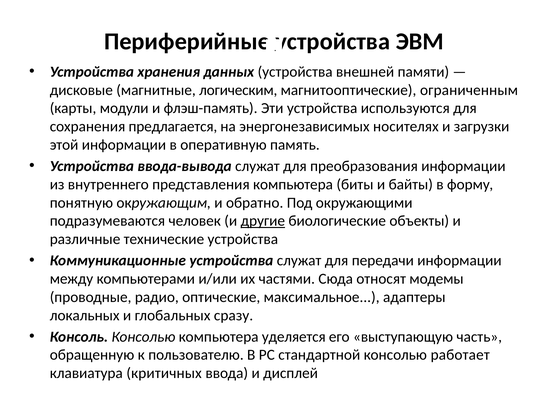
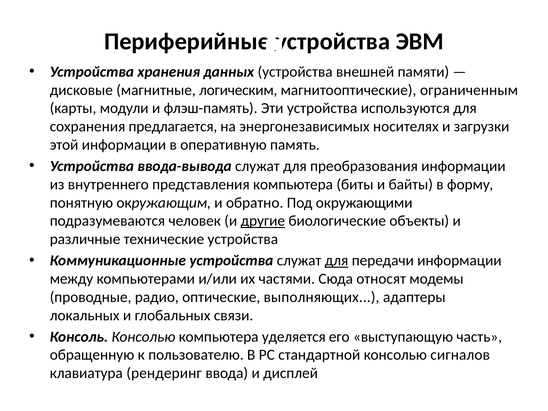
для underline: none -> present (337, 261)
максимальное: максимальное -> выполняющих (322, 297)
сразу: сразу -> связи (234, 315)
работает: работает -> сигналов (460, 355)
критичных: критичных -> рендеринг (164, 373)
